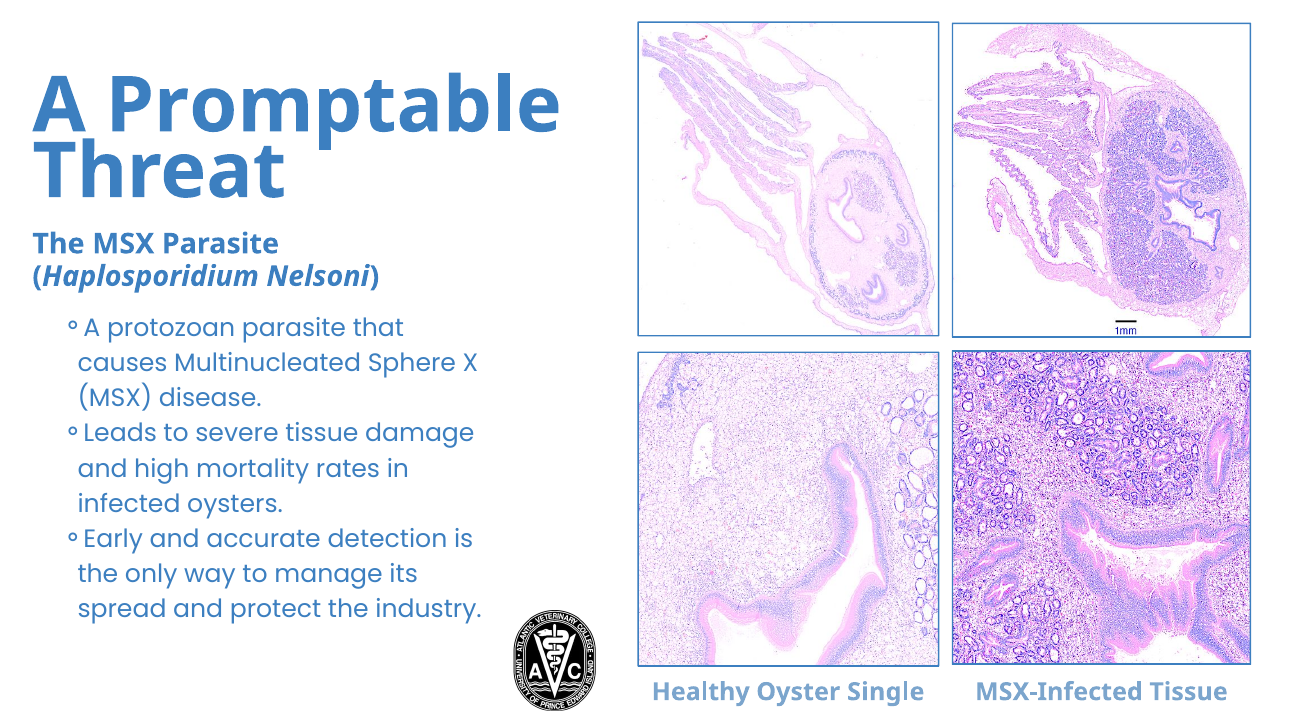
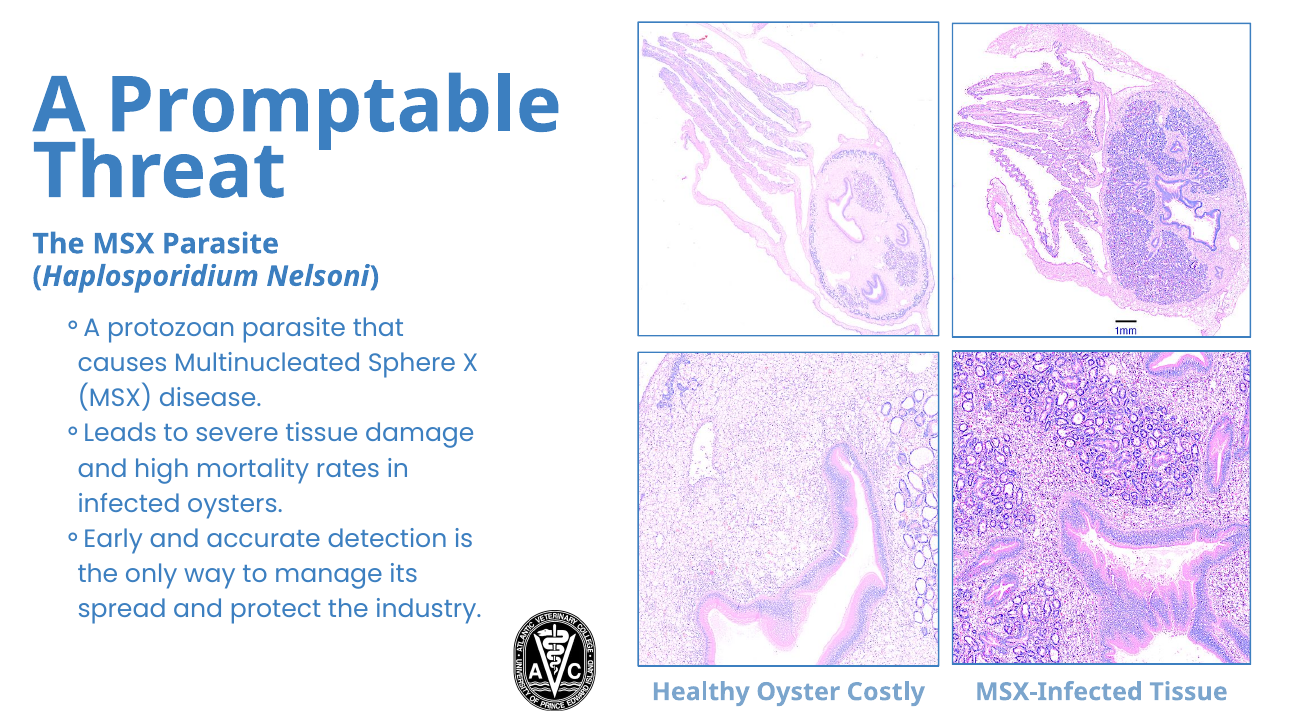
Single: Single -> Costly (886, 692)
